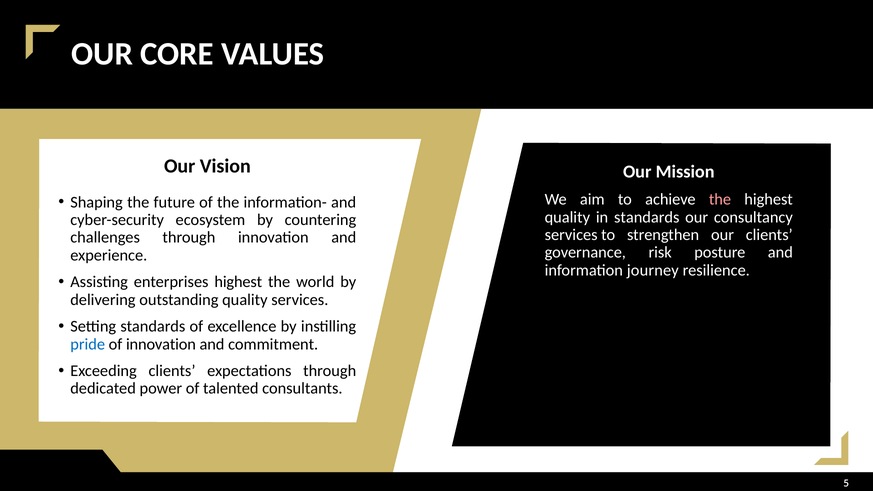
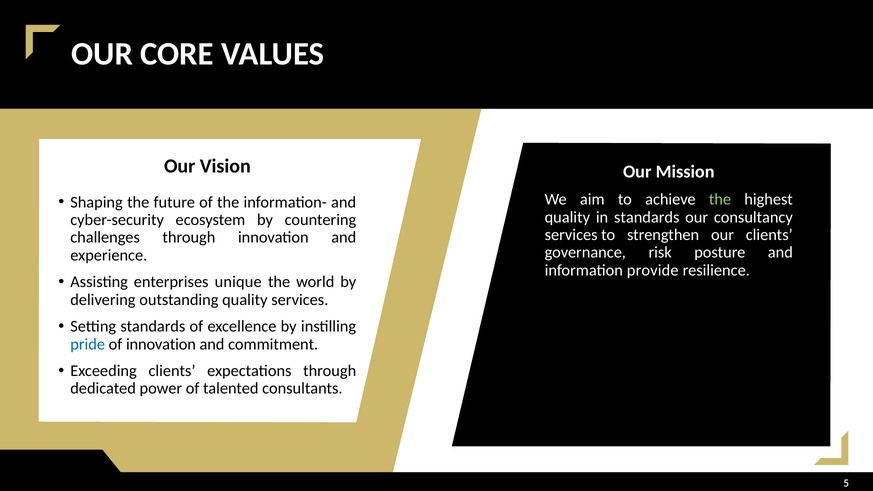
the colour: pink -> light green (720, 199)
journey: journey -> provide (653, 270)
enterprises highest: highest -> unique (238, 282)
